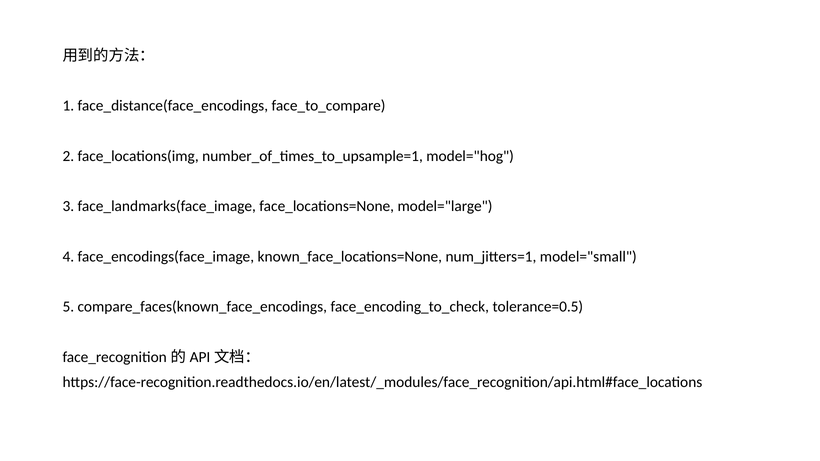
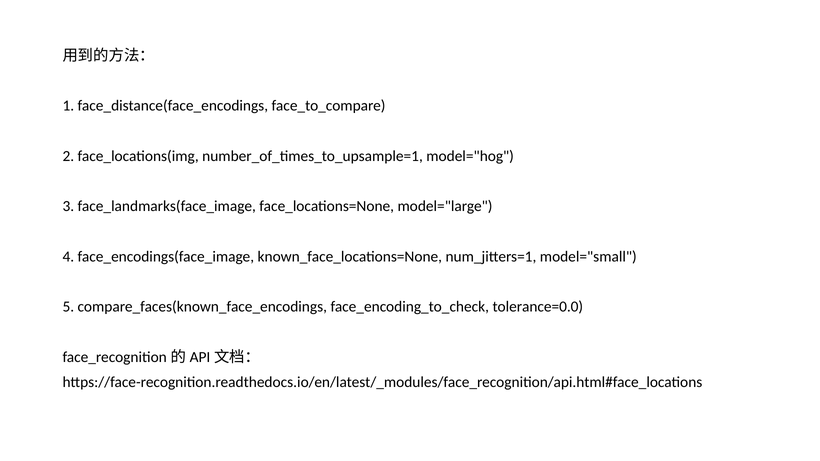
tolerance=0.5: tolerance=0.5 -> tolerance=0.0 (538, 307)
